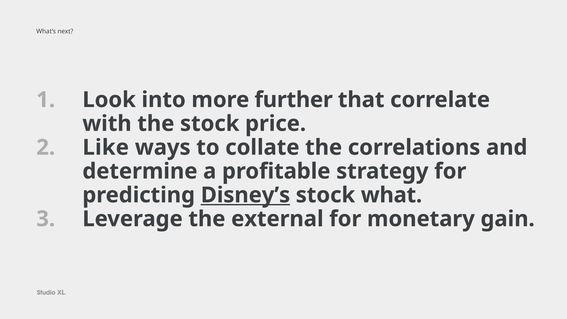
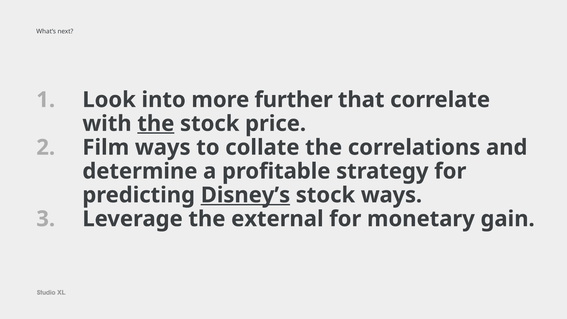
the underline: none -> present (156, 124)
Like: Like -> Film (106, 147)
stock what: what -> ways (391, 195)
